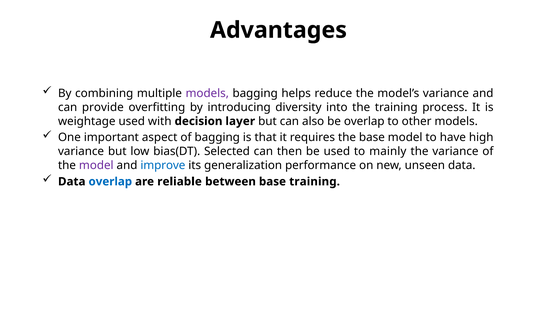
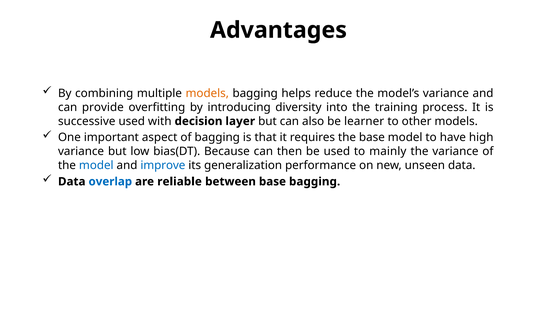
models colour: purple -> orange (207, 93)
weightage: weightage -> successive (87, 121)
be overlap: overlap -> learner (364, 121)
Selected: Selected -> Because (227, 152)
model colour: purple -> blue (96, 165)
base training: training -> bagging (315, 182)
